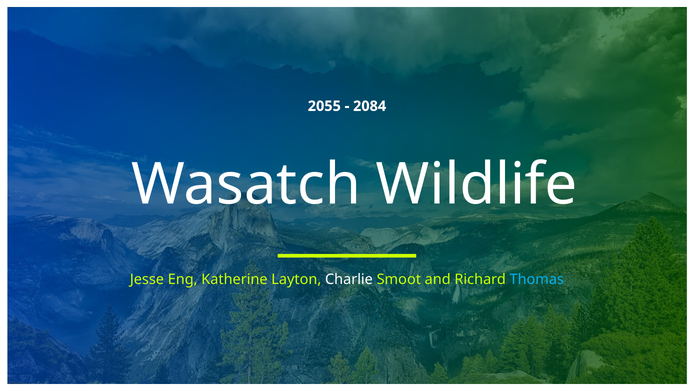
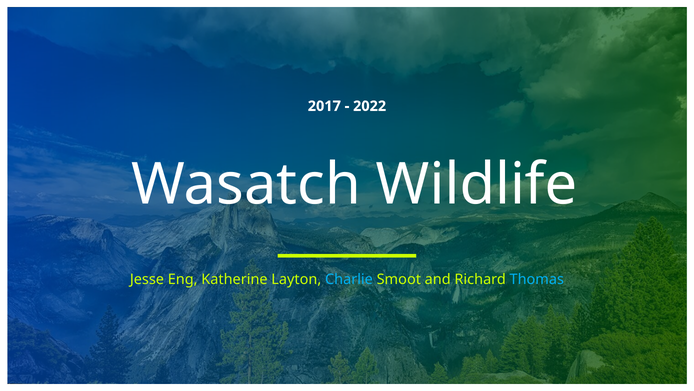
2055: 2055 -> 2017 (324, 106)
2084: 2084 -> 2022 (370, 106)
Charlie colour: white -> light blue (349, 279)
